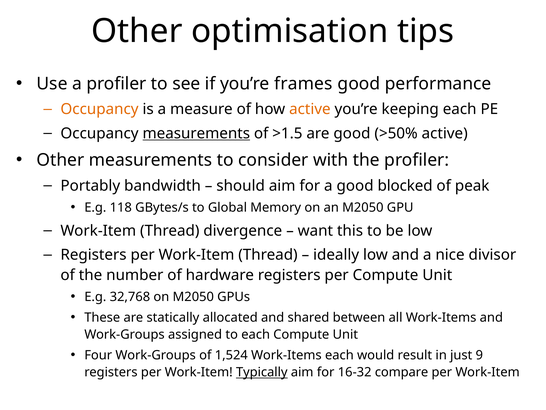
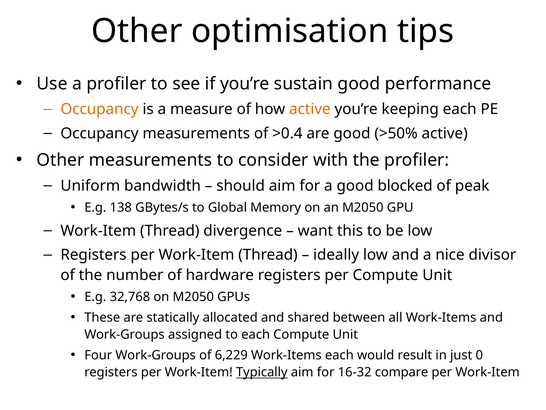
frames: frames -> sustain (304, 84)
measurements underline: present -> none (196, 133)
>1.5: >1.5 -> >0.4 (287, 133)
Portably: Portably -> Uniform (90, 185)
118: 118 -> 138 (121, 207)
1,524: 1,524 -> 6,229 (231, 355)
9: 9 -> 0 (479, 355)
